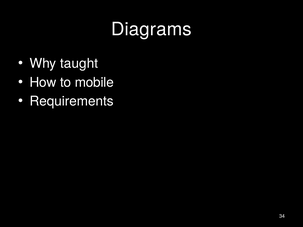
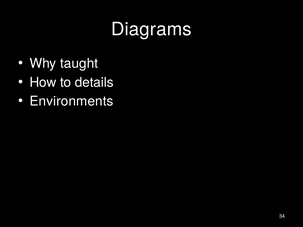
mobile: mobile -> details (94, 82)
Requirements: Requirements -> Environments (71, 101)
